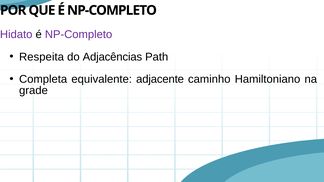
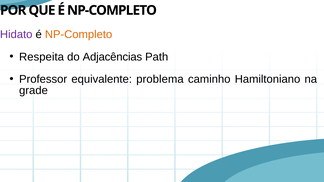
NP-Completo colour: purple -> orange (79, 34)
Completa: Completa -> Professor (43, 79)
adjacente: adjacente -> problema (160, 79)
